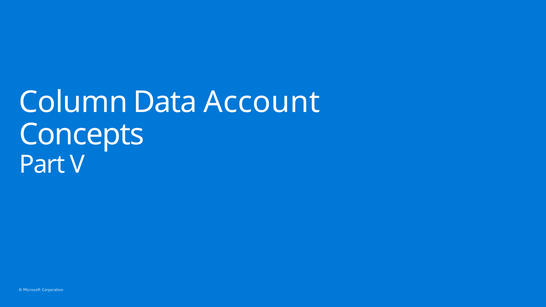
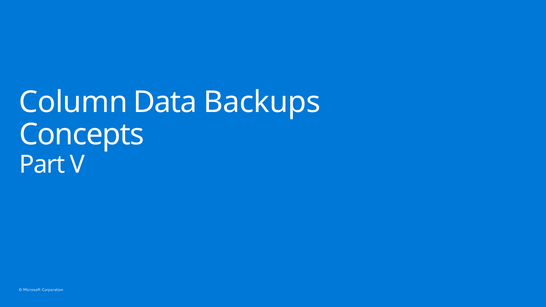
Account: Account -> Backups (262, 102)
